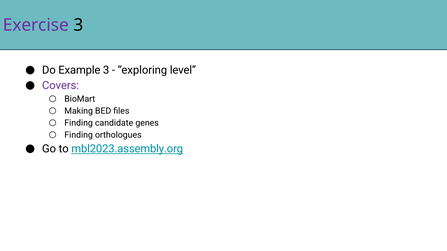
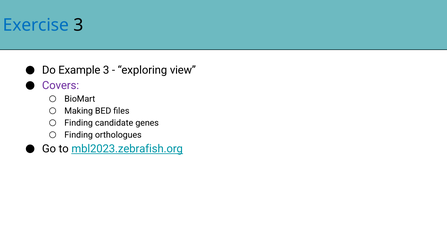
Exercise colour: purple -> blue (36, 25)
level: level -> view (183, 70)
mbl2023.assembly.org: mbl2023.assembly.org -> mbl2023.zebrafish.org (127, 149)
